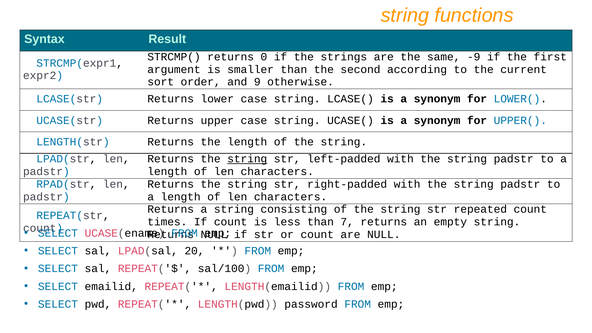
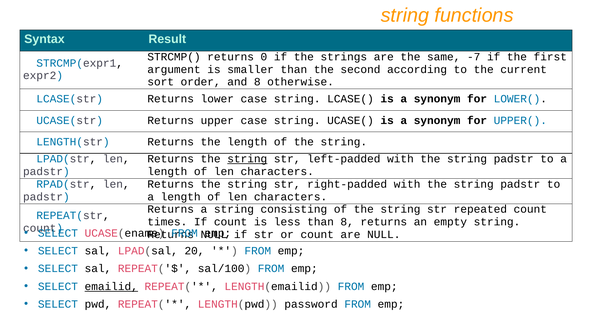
-9: -9 -> -7 (474, 57)
and 9: 9 -> 8 (257, 82)
than 7: 7 -> 8 (347, 222)
emailid underline: none -> present (111, 286)
